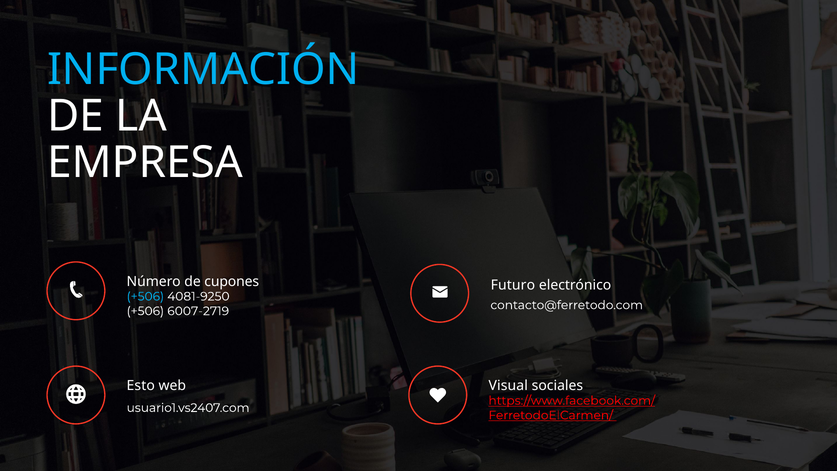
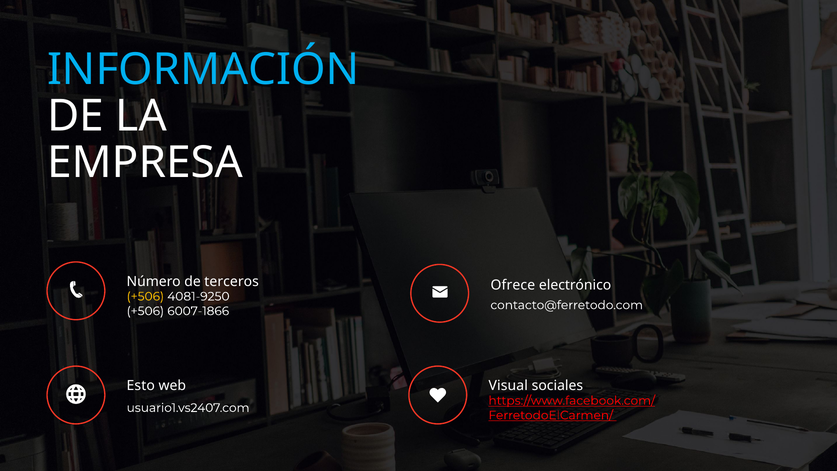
cupones: cupones -> terceros (232, 281)
Futuro: Futuro -> Ofrece (513, 285)
+506 colour: light blue -> yellow (145, 296)
6007-2719: 6007-2719 -> 6007-1866 (198, 311)
